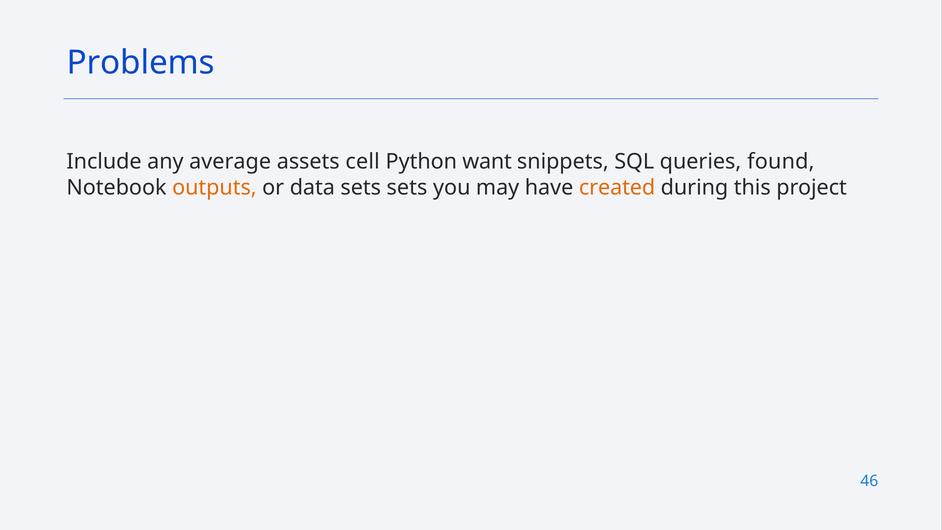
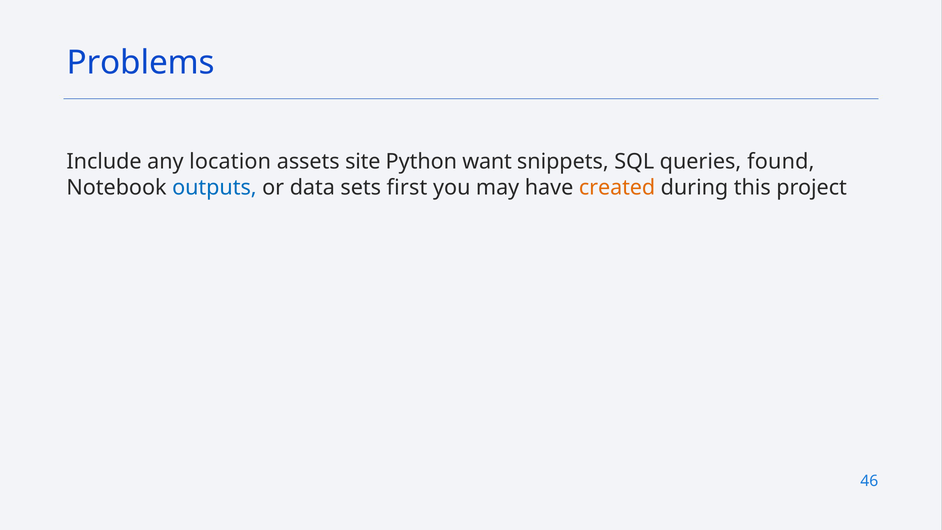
average: average -> location (230, 162)
cell: cell -> site (363, 162)
outputs colour: orange -> blue (214, 187)
sets sets: sets -> first (407, 187)
